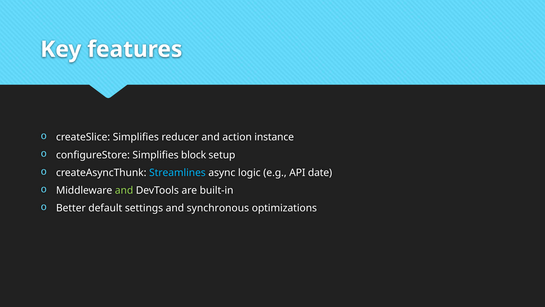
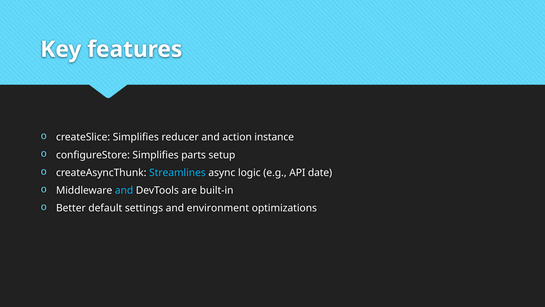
block: block -> parts (194, 155)
and colour: light green -> light blue (124, 190)
synchronous: synchronous -> environment (218, 208)
